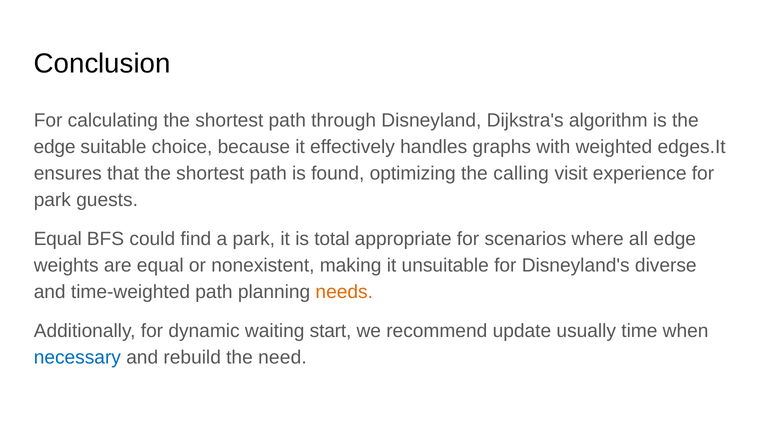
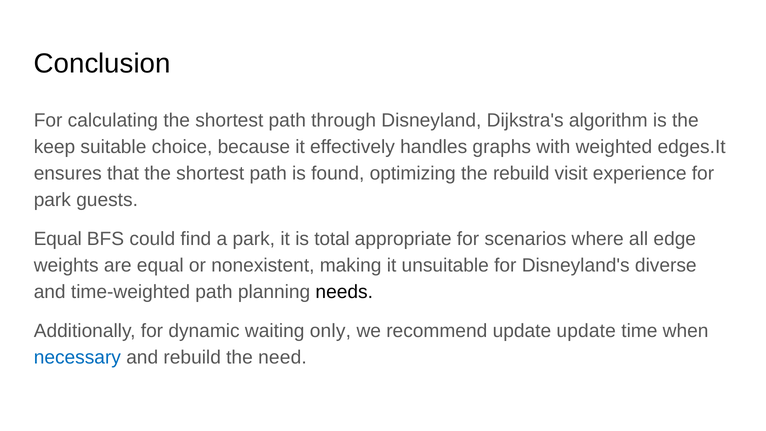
edge: edge -> keep (54, 147)
the calling: calling -> rebuild (521, 173)
needs colour: orange -> black (344, 292)
start: start -> only (330, 331)
update usually: usually -> update (586, 331)
